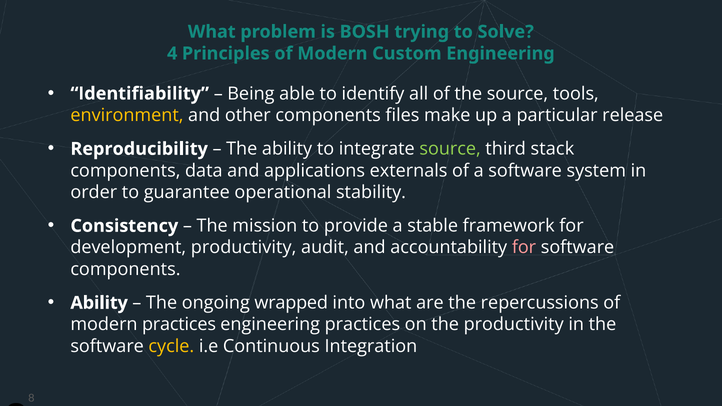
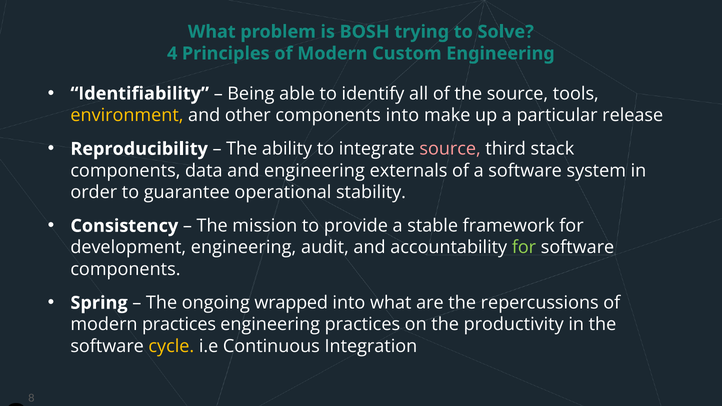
components files: files -> into (402, 115)
source colour: light green -> pink (450, 149)
and applications: applications -> engineering (314, 171)
development productivity: productivity -> engineering (244, 248)
for colour: pink -> light green (524, 248)
Ability: Ability -> Spring (99, 303)
